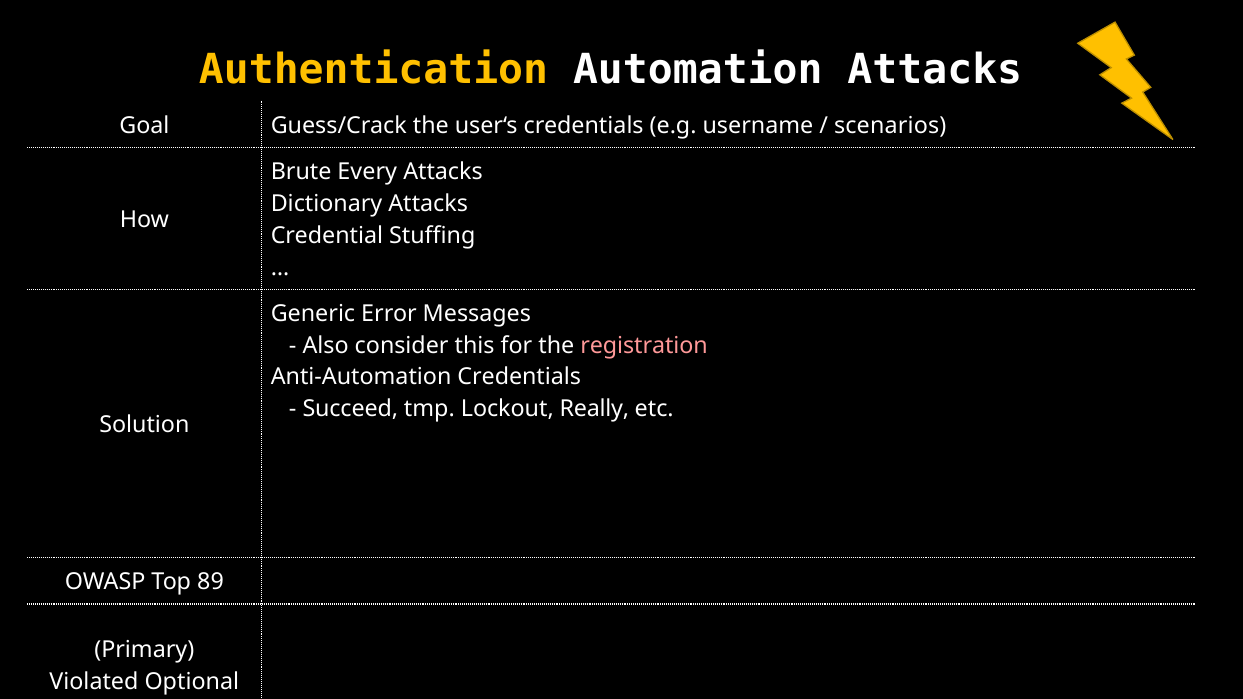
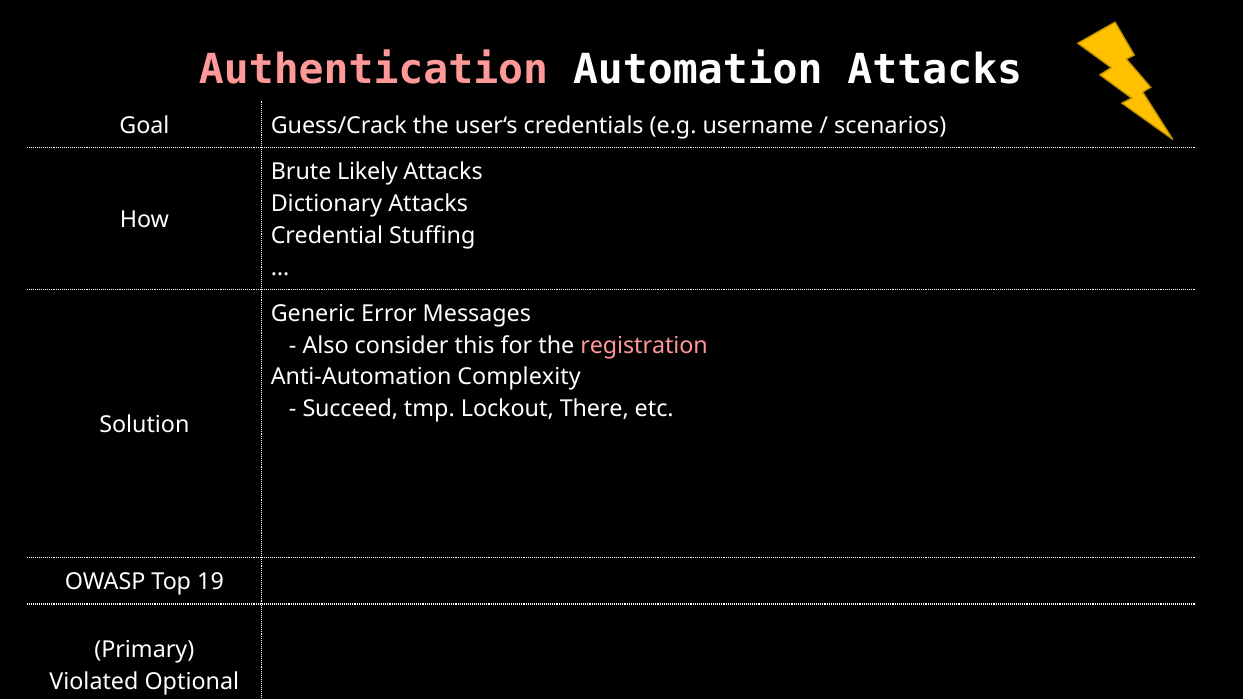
Authentication colour: yellow -> pink (374, 70)
Every: Every -> Likely (367, 172)
Anti-Automation Credentials: Credentials -> Complexity (519, 377)
Really: Really -> There (594, 409)
89: 89 -> 19 (211, 582)
